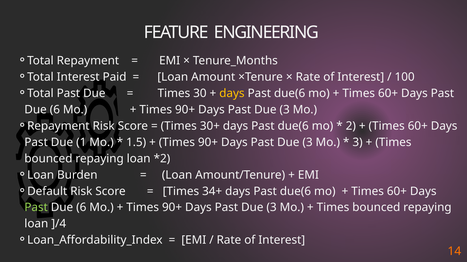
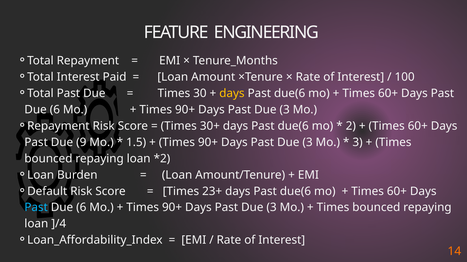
1: 1 -> 9 (81, 143)
34+: 34+ -> 23+ (212, 192)
Past colour: light green -> light blue (36, 208)
